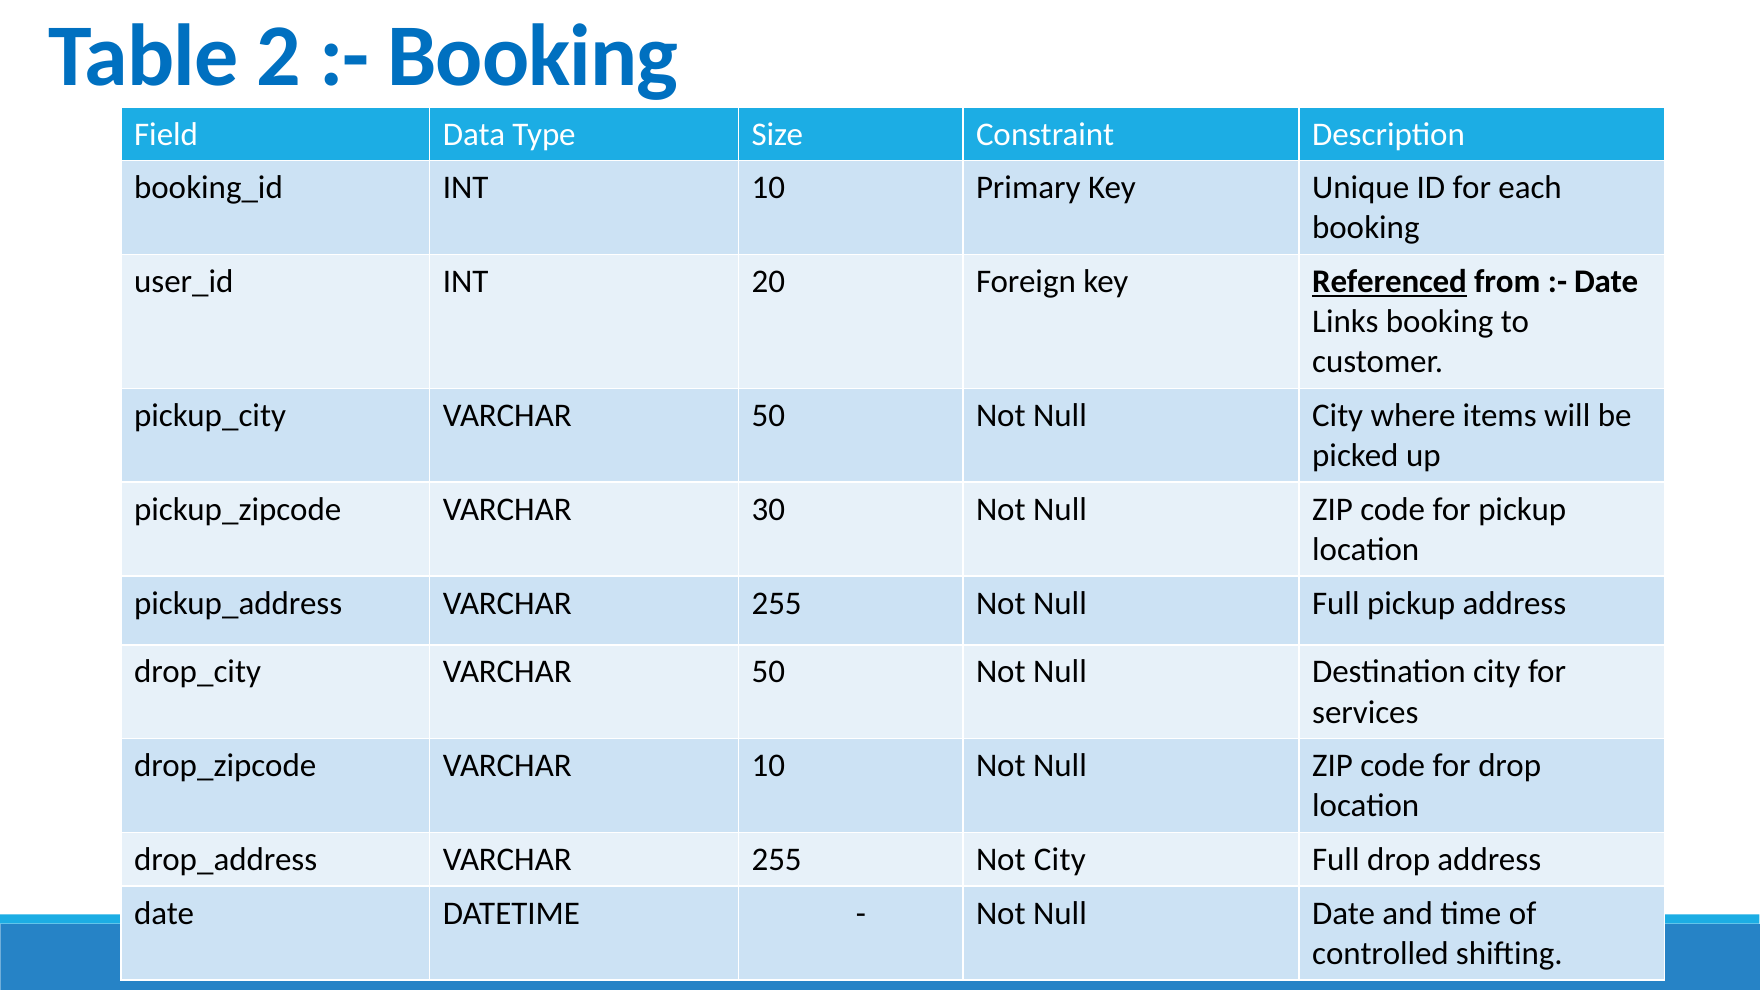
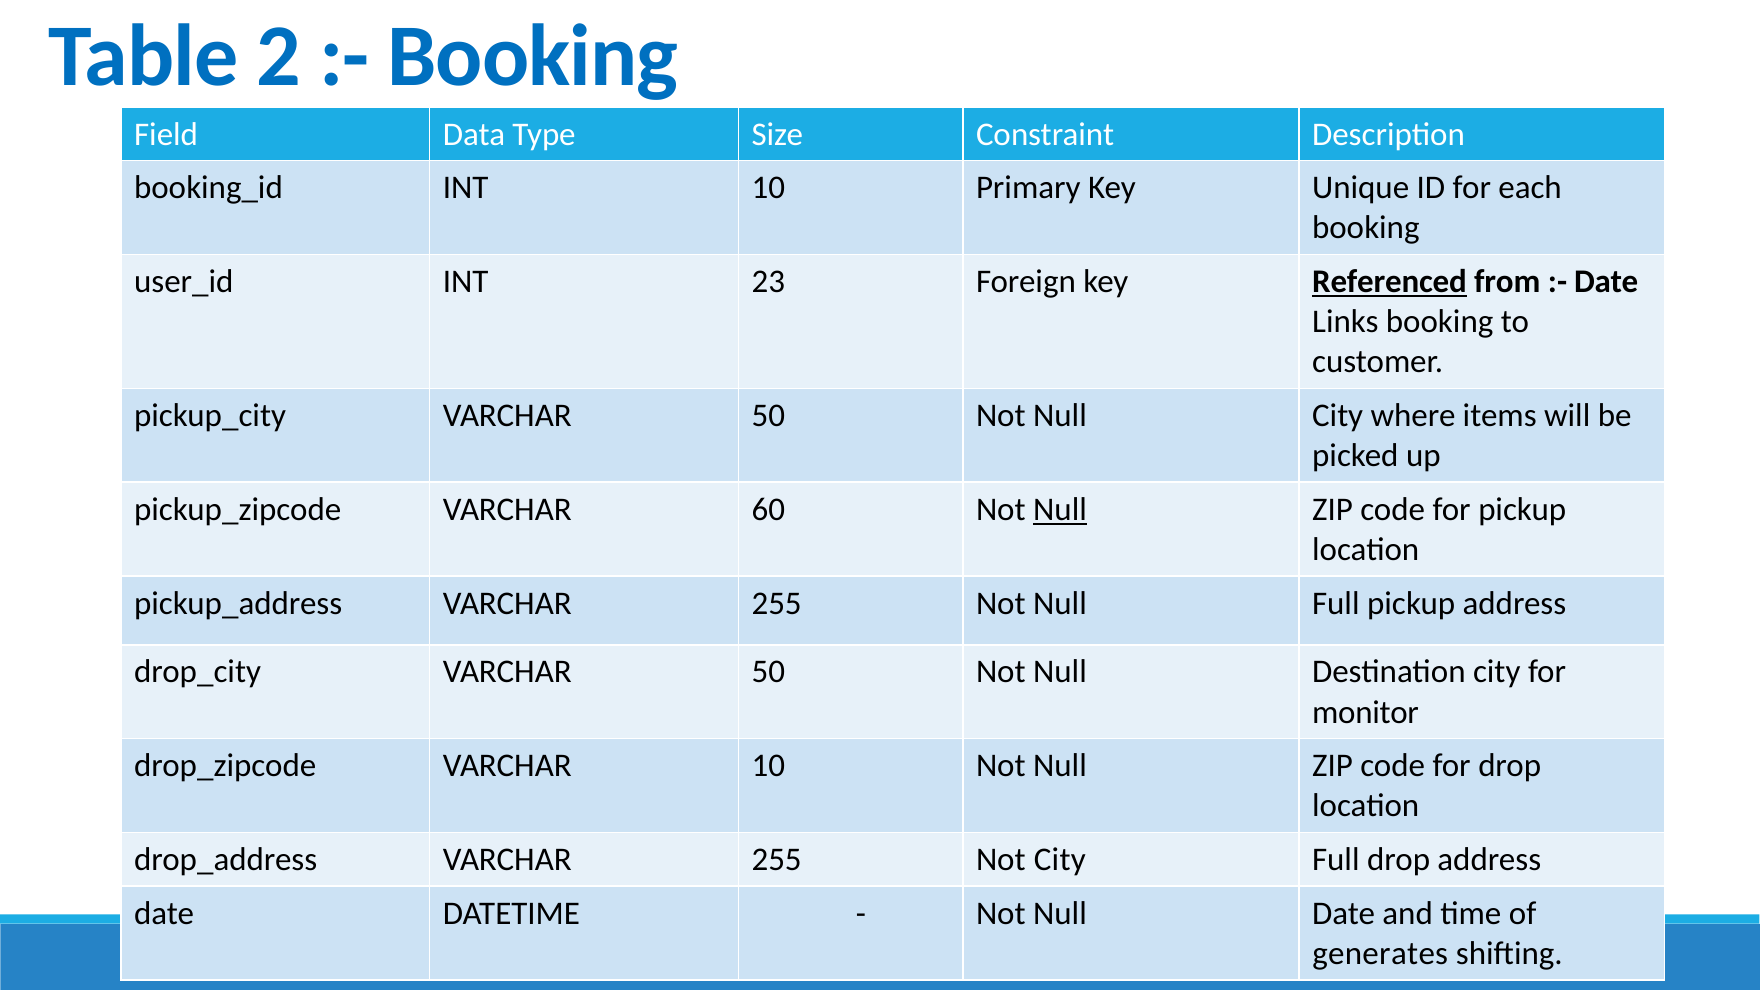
20: 20 -> 23 (768, 281)
30: 30 -> 60 (768, 509)
Null underline: none -> present (1060, 509)
services: services -> monitor (1366, 712)
controlled: controlled -> generates (1380, 953)
